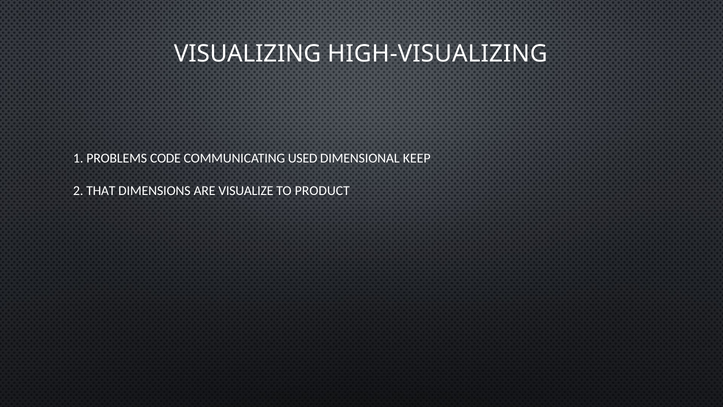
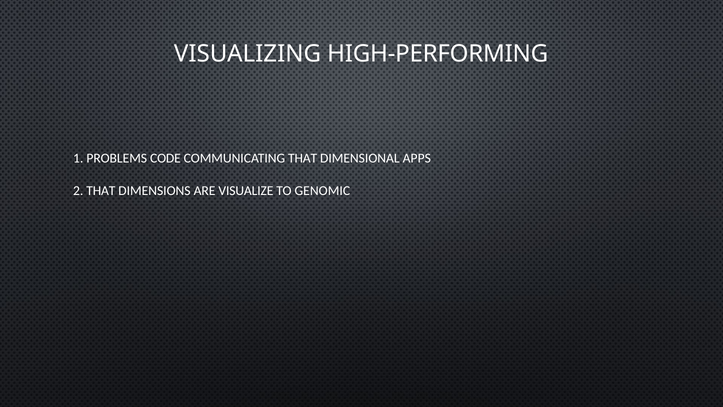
HIGH-VISUALIZING: HIGH-VISUALIZING -> HIGH-PERFORMING (438, 54)
COMMUNICATING USED: USED -> THAT (303, 158)
KEEP: KEEP -> APPS (417, 158)
PRODUCT: PRODUCT -> GENOMIC (322, 191)
